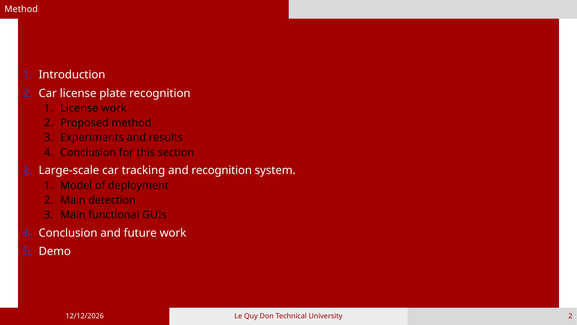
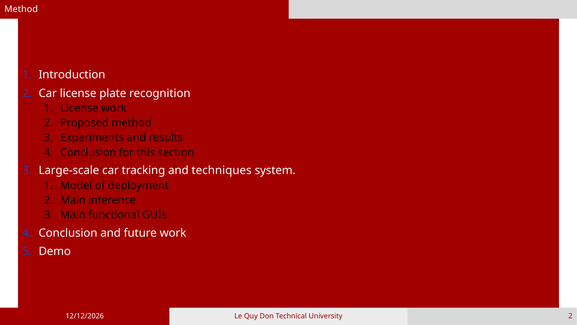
and recognition: recognition -> techniques (222, 170)
detection: detection -> inference (112, 200)
